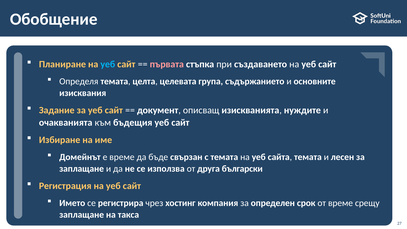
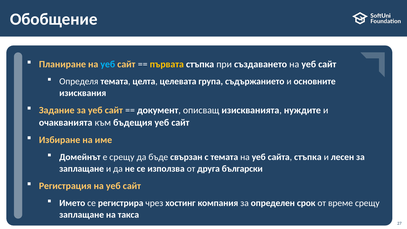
първата colour: pink -> yellow (167, 64)
е време: време -> срещу (122, 157)
сайта темата: темата -> стъпка (308, 157)
